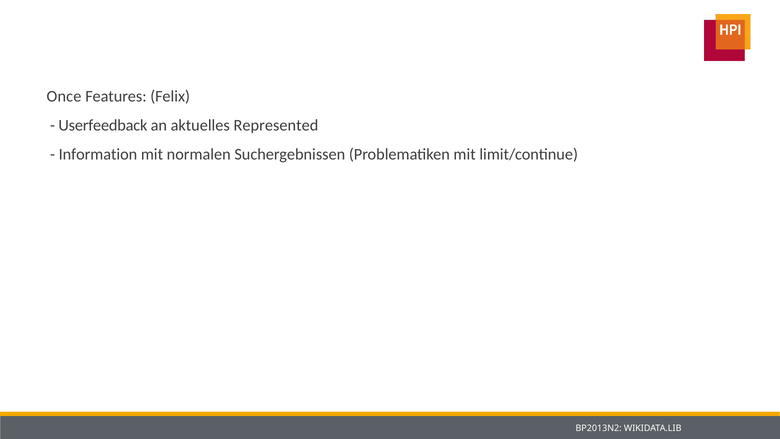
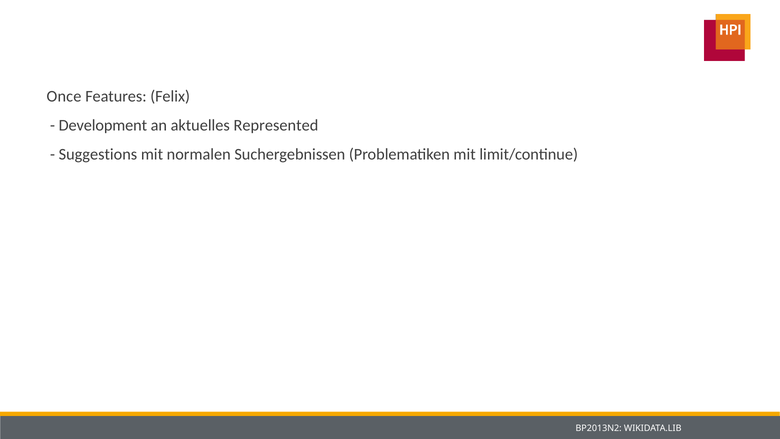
Userfeedback: Userfeedback -> Development (103, 125)
Information: Information -> Suggestions (98, 154)
